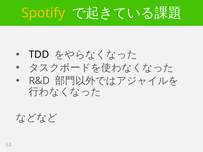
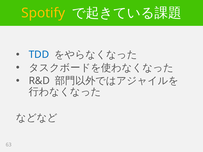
TDD colour: black -> blue (39, 55)
